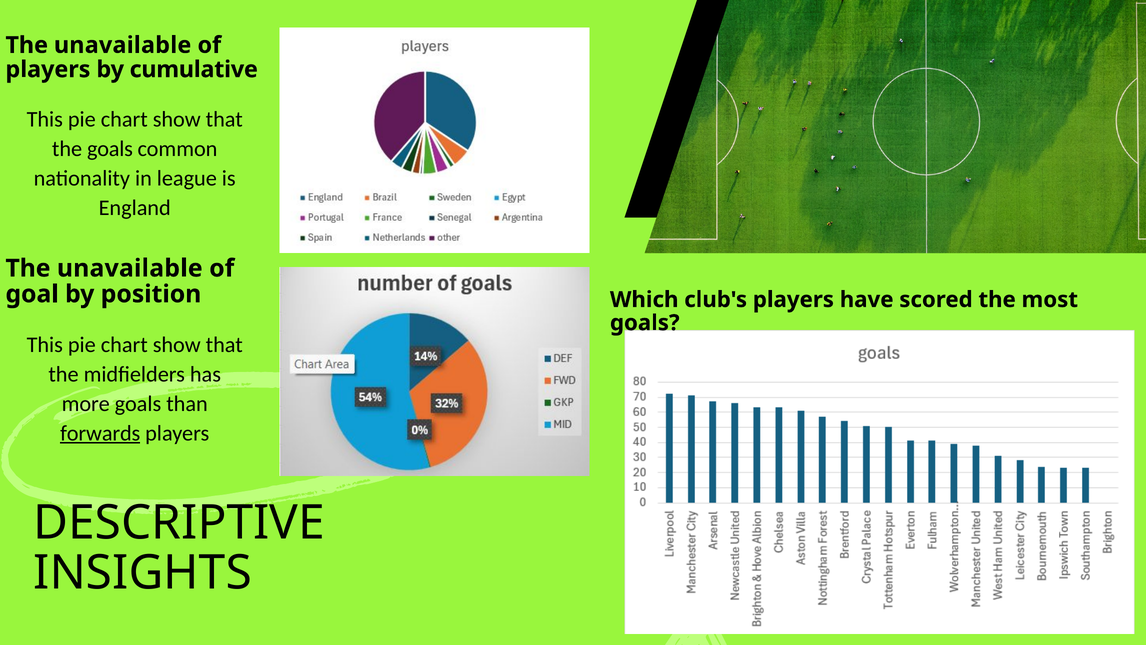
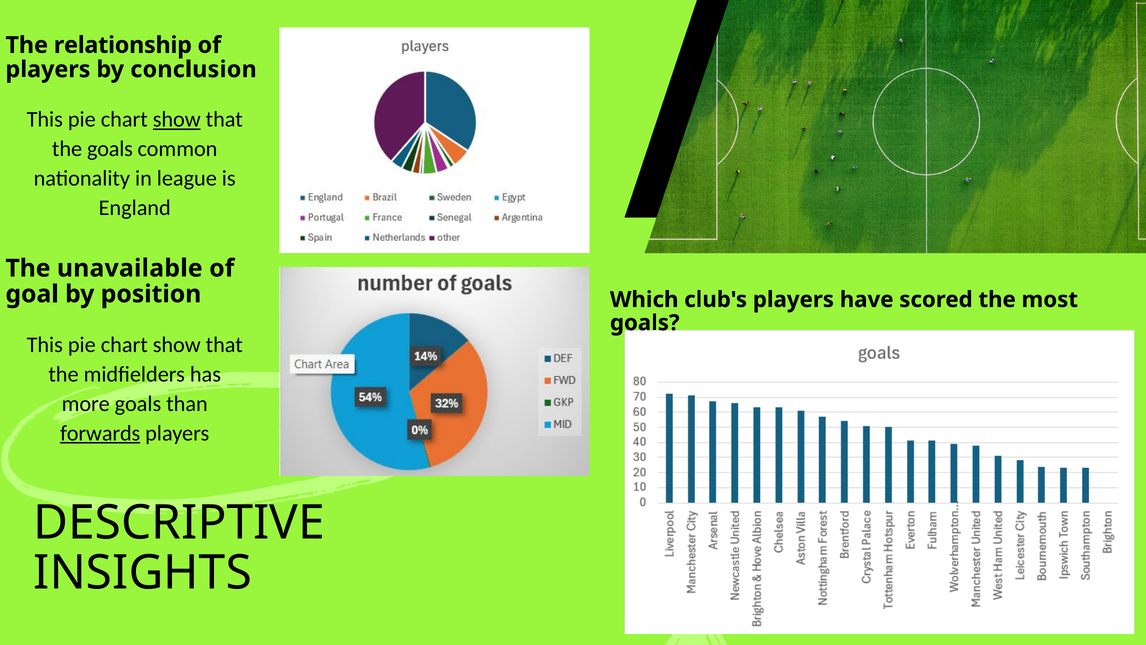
unavailable: unavailable -> relationship (123, 45)
cumulative: cumulative -> conclusion (194, 69)
show underline: none -> present (177, 119)
